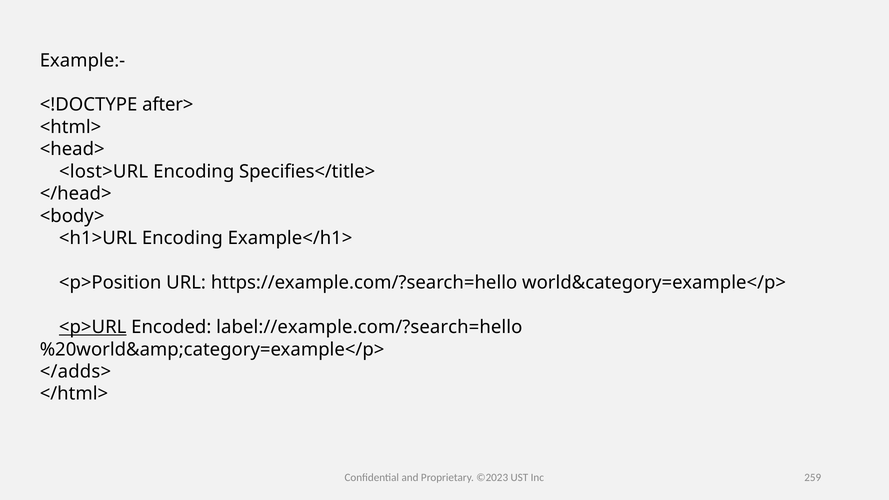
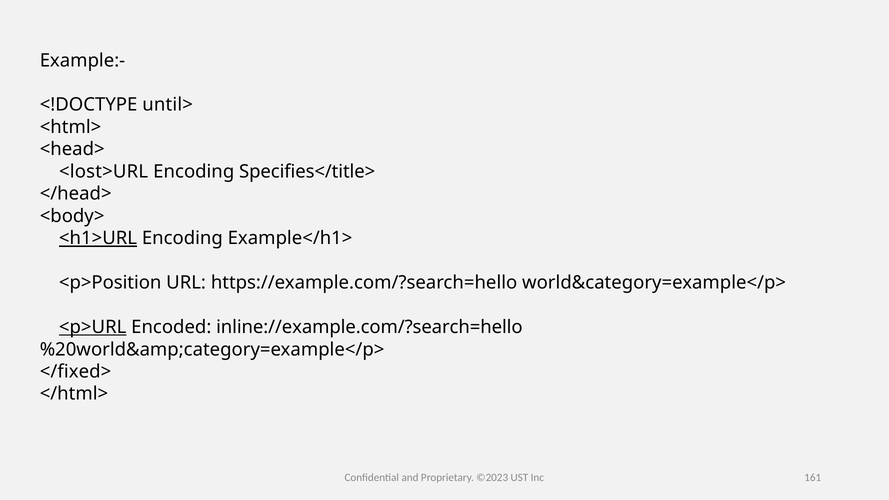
after>: after> -> until> (168, 105)
<h1>URL underline: none -> present (98, 238)
label://example.com/?search=hello: label://example.com/?search=hello -> inline://example.com/?search=hello (369, 327)
</adds>: </adds> -> </fixed> (76, 372)
259: 259 -> 161 (813, 477)
